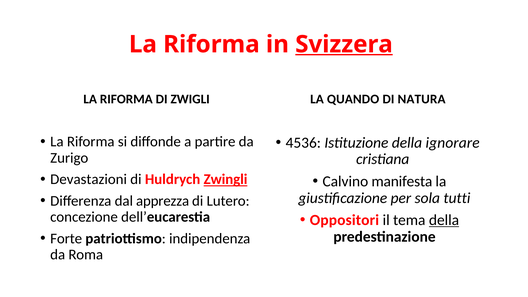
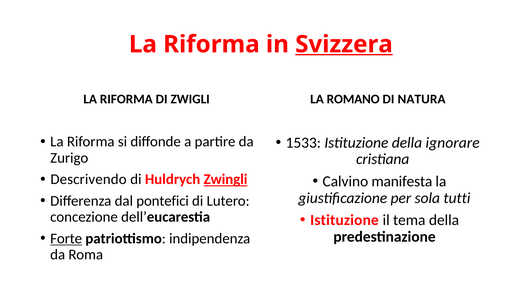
QUANDO: QUANDO -> ROMANO (353, 99)
4536: 4536 -> 1533 (303, 143)
Devastazioni: Devastazioni -> Descrivendo (89, 179)
apprezza: apprezza -> pontefici (163, 201)
Oppositori: Oppositori -> Istituzione (344, 220)
della underline: present -> none (444, 220)
Forte underline: none -> present (66, 239)
